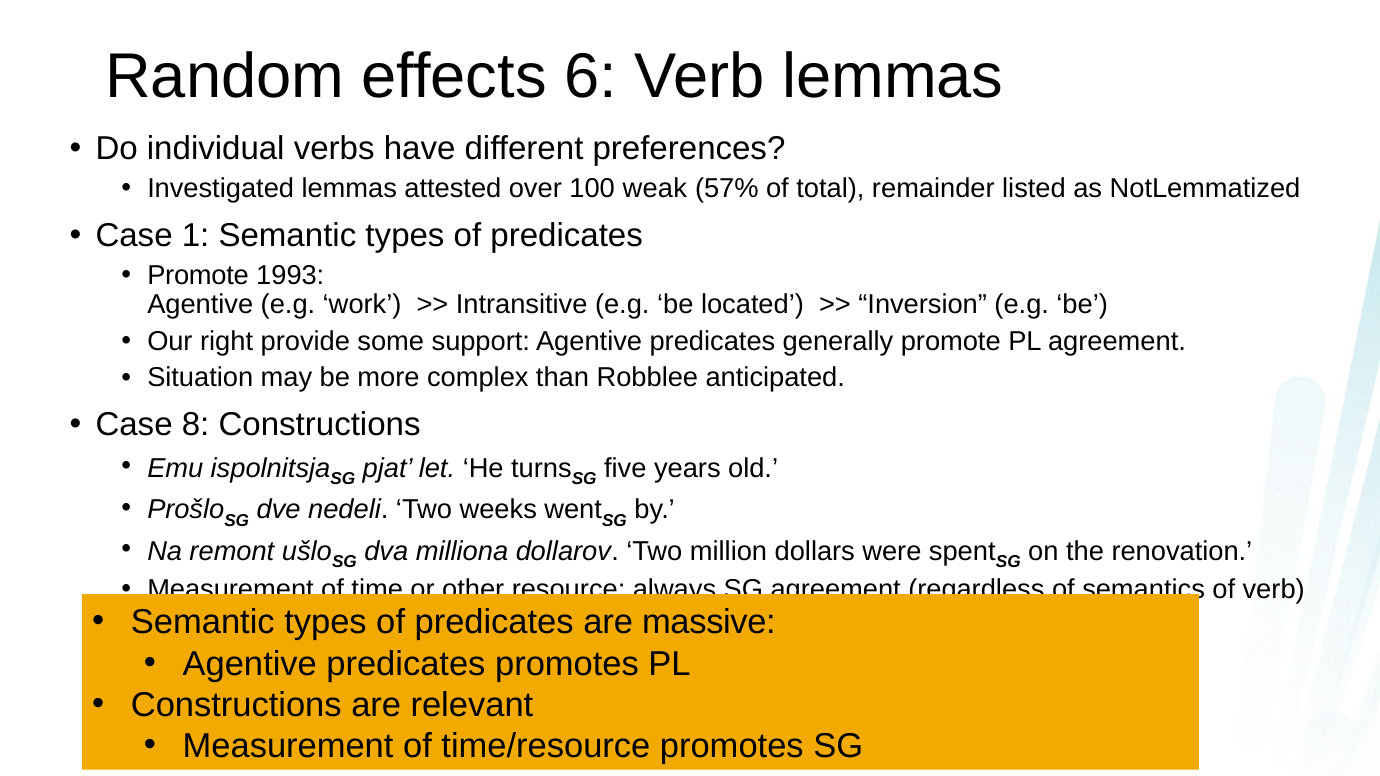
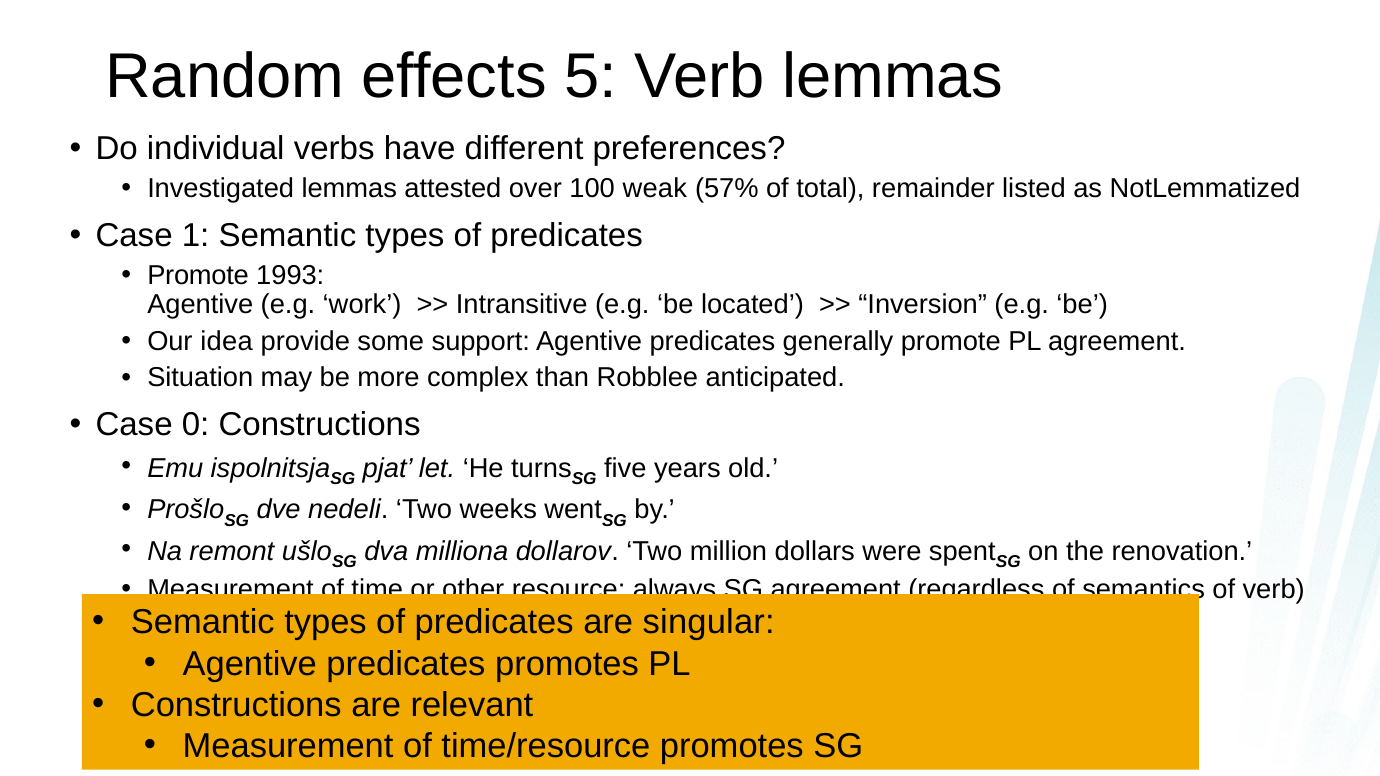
6: 6 -> 5 (591, 77)
right: right -> idea (226, 341)
8: 8 -> 0 (196, 425)
massive: massive -> singular (709, 622)
